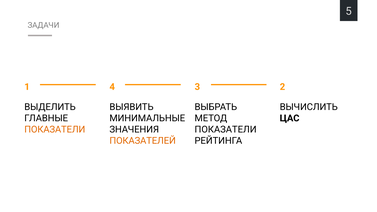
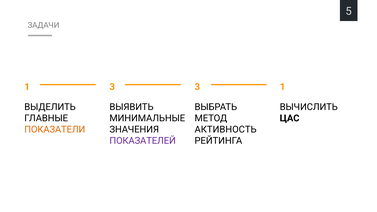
1 4: 4 -> 3 (112, 87)
3 2: 2 -> 1 (282, 87)
ПОКАЗАТЕЛИ: ПОКАЗАТЕЛИ -> АКТИВНОСТЬ (226, 130)
ПОКАЗАТЕЛЕЙ colour: orange -> purple (143, 141)
